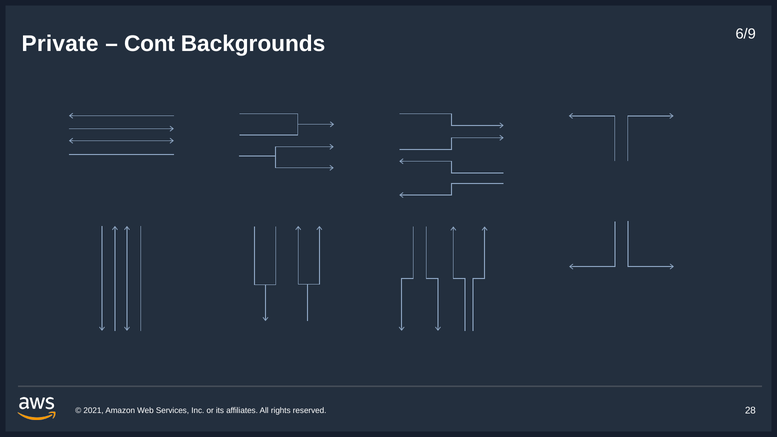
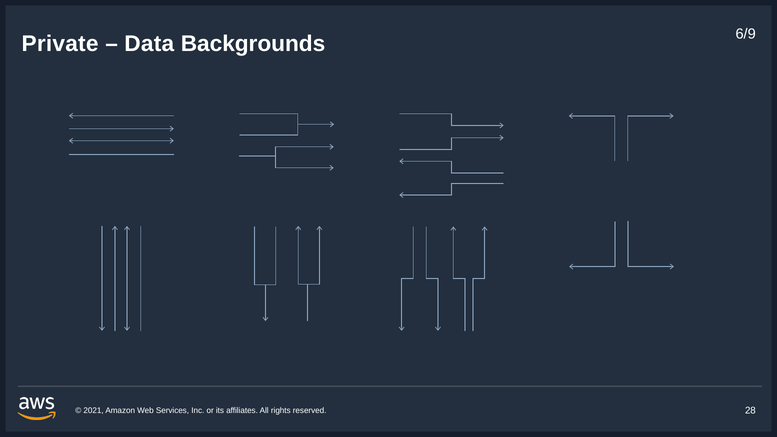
Cont: Cont -> Data (149, 44)
